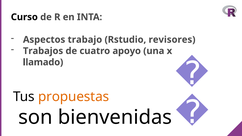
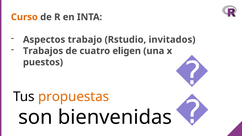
Curso colour: black -> orange (24, 17)
revisores: revisores -> invitados (172, 40)
apoyo: apoyo -> eligen (127, 51)
llamado: llamado -> puestos (43, 62)
